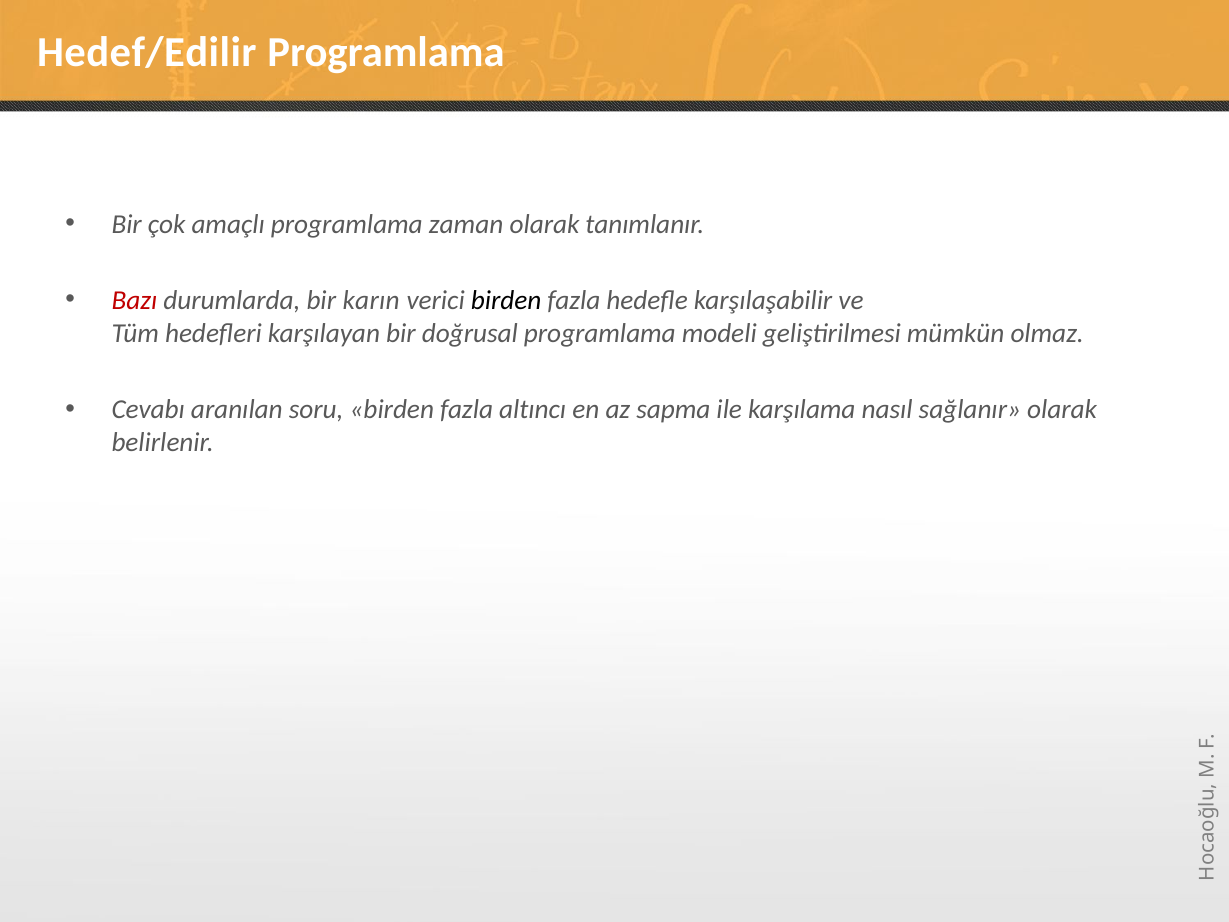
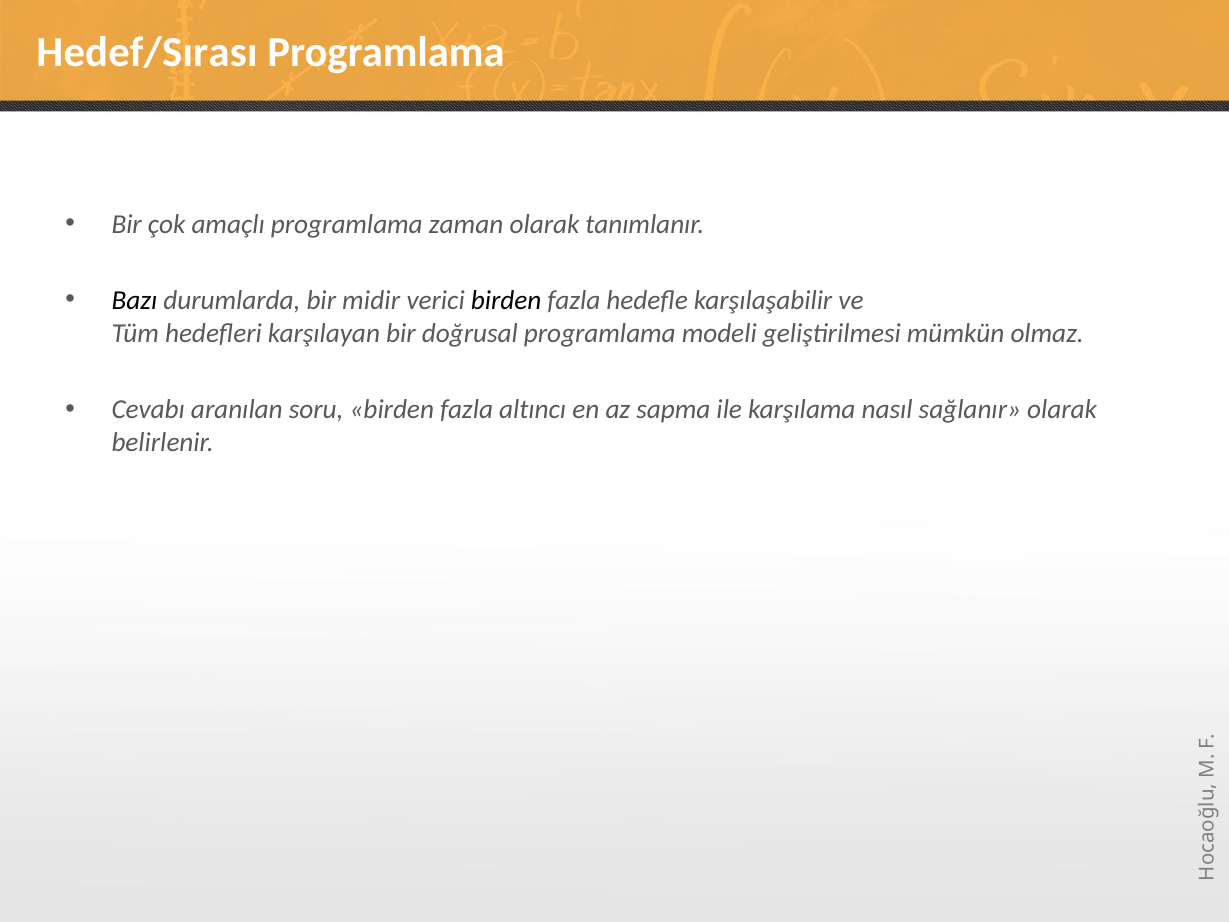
Hedef/Edilir: Hedef/Edilir -> Hedef/Sırası (147, 53)
Bazı colour: red -> black (134, 300)
karın: karın -> midir (371, 300)
